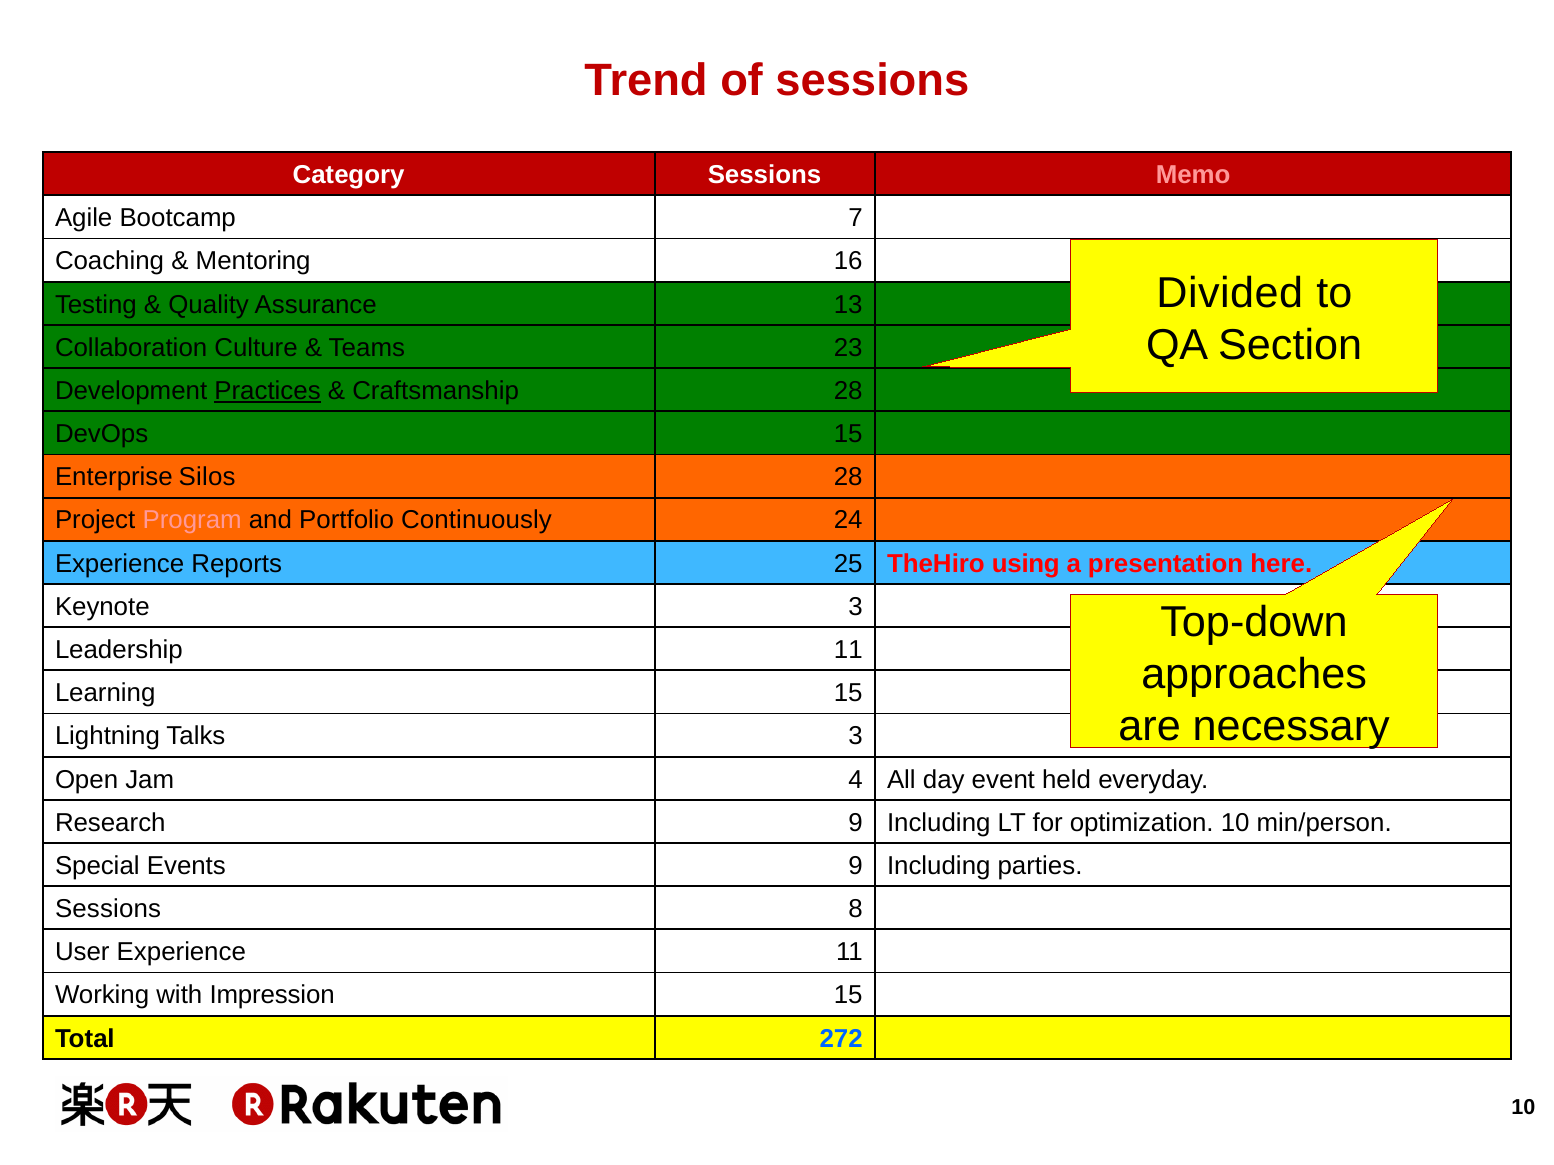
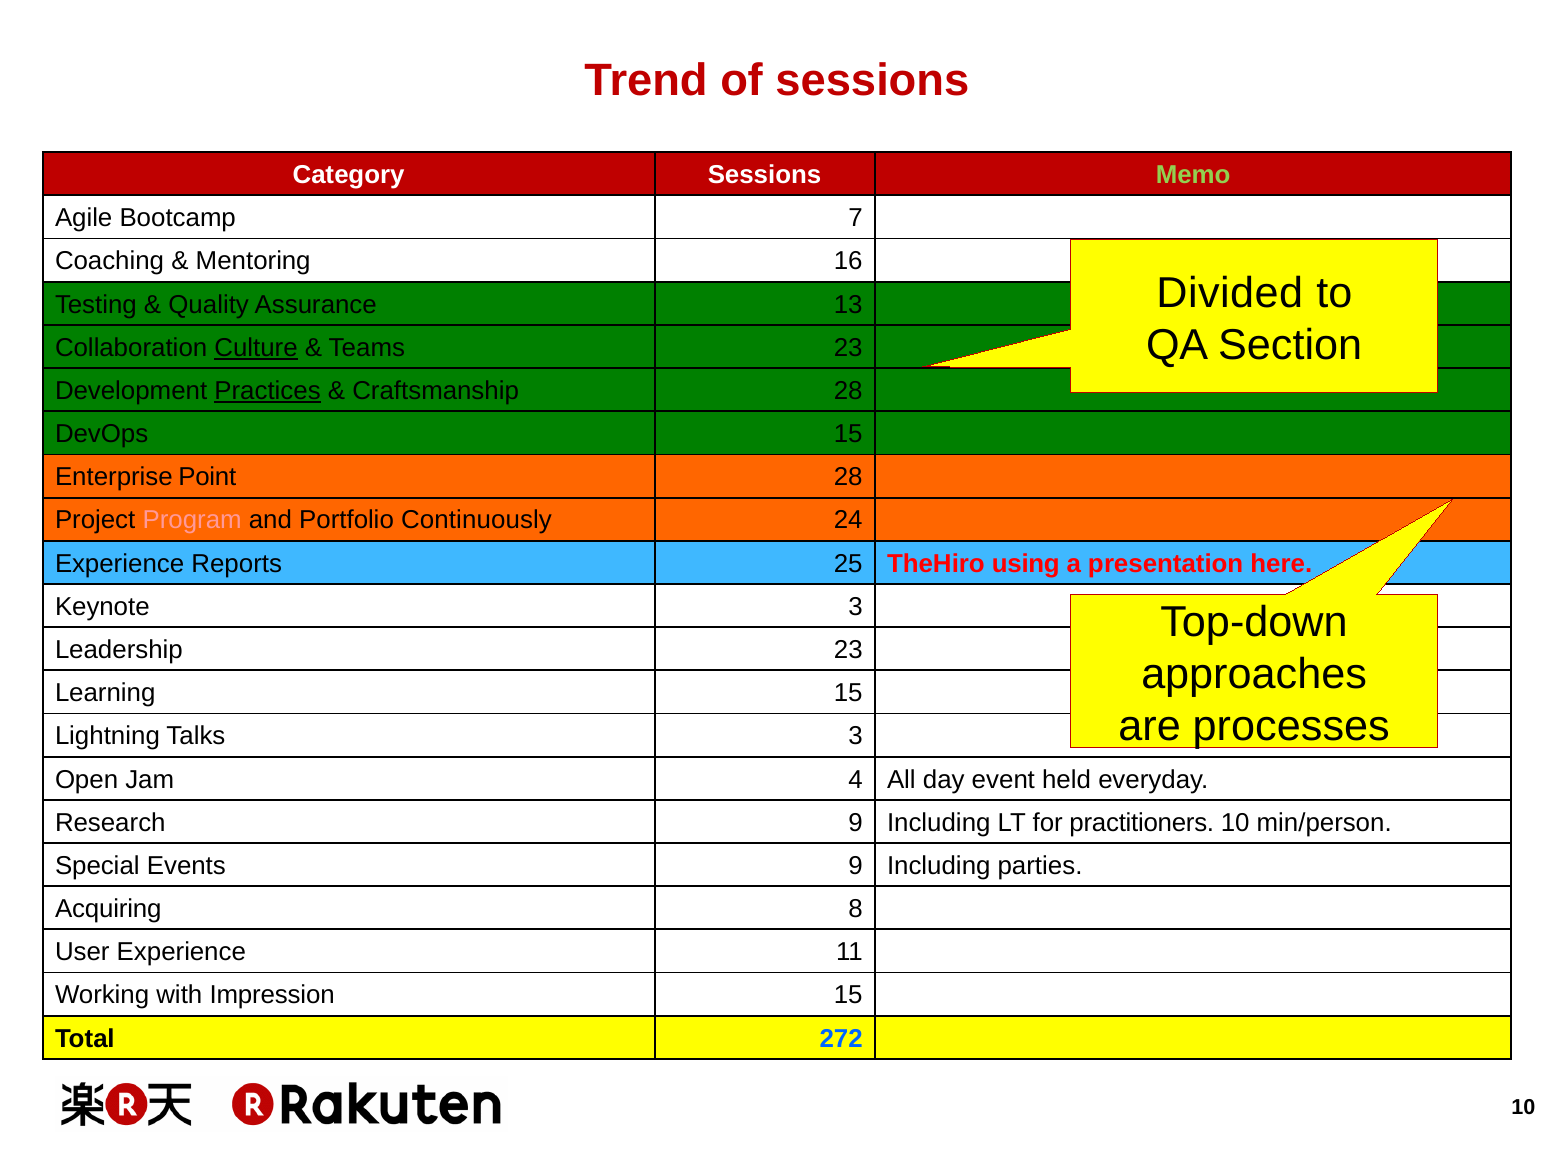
Memo colour: pink -> light green (1193, 175)
Culture underline: none -> present (256, 348)
Silos: Silos -> Point (207, 477)
Leadership 11: 11 -> 23 (848, 650)
necessary: necessary -> processes (1291, 726)
optimization: optimization -> practitioners (1142, 823)
Sessions: Sessions -> Acquiring (108, 909)
